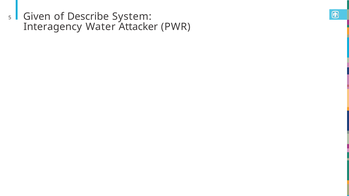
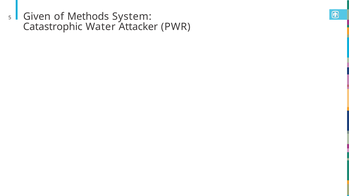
Describe: Describe -> Methods (88, 17)
Interagency: Interagency -> Catastrophic (53, 27)
